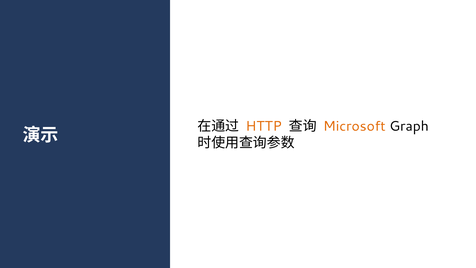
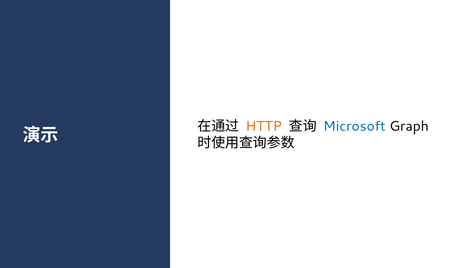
Microsoft colour: orange -> blue (354, 126)
